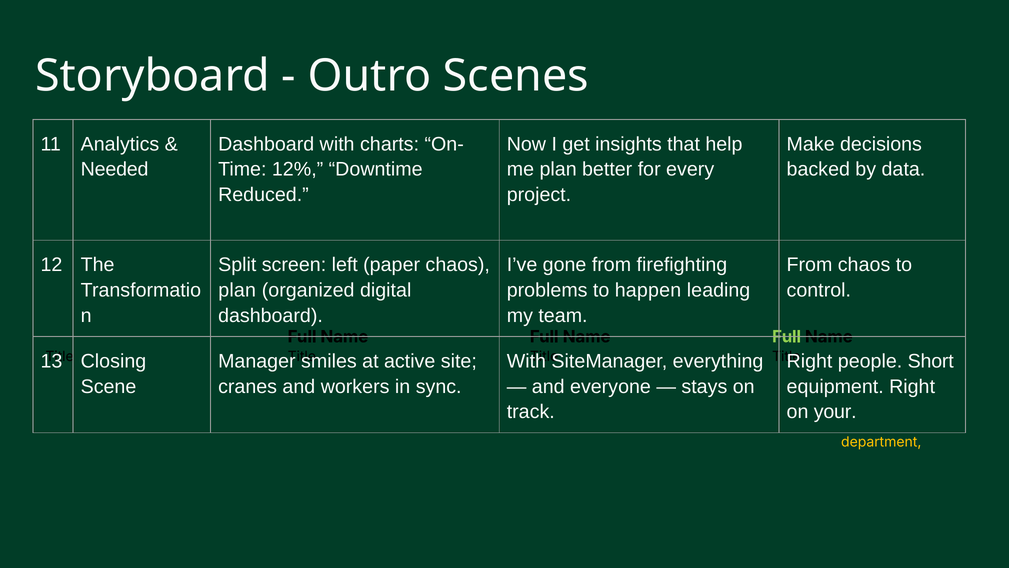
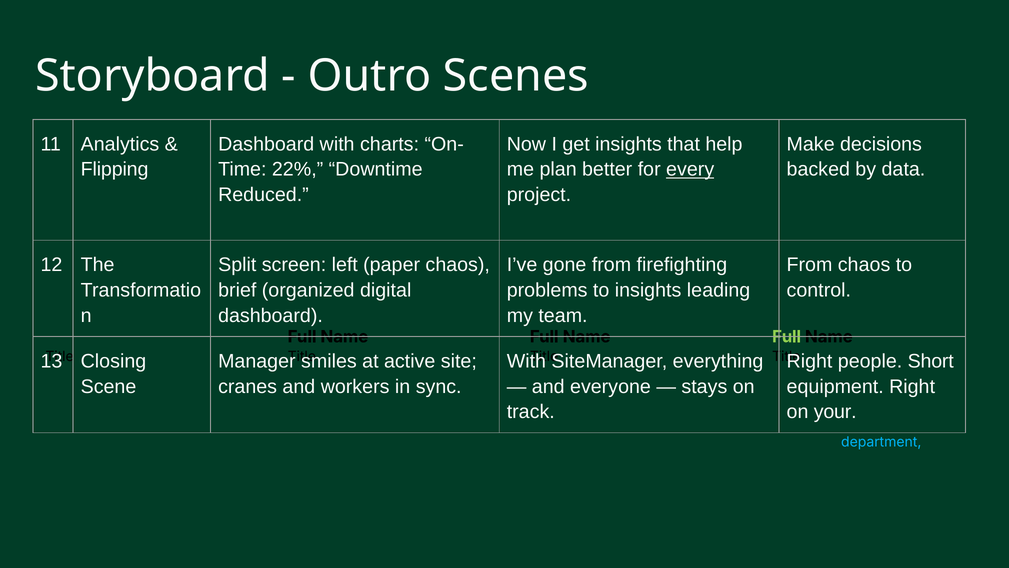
Needed: Needed -> Flipping (115, 169)
12%: 12% -> 22% (298, 169)
every underline: none -> present (690, 169)
plan: plan -> brief (237, 290)
to happen: happen -> insights (648, 290)
department colour: yellow -> light blue (881, 442)
